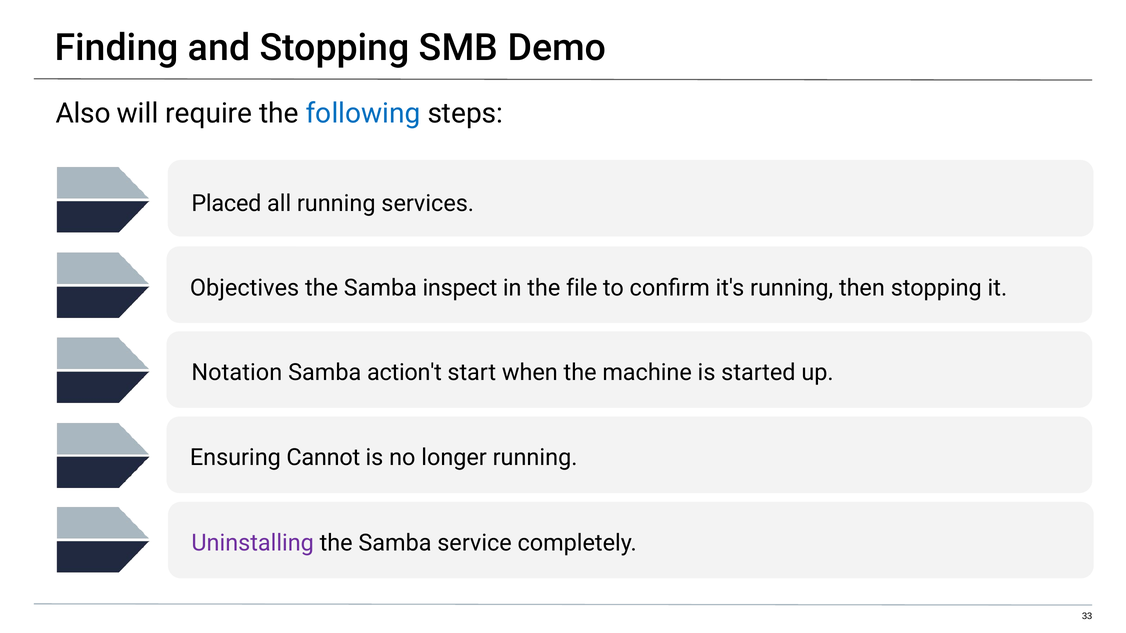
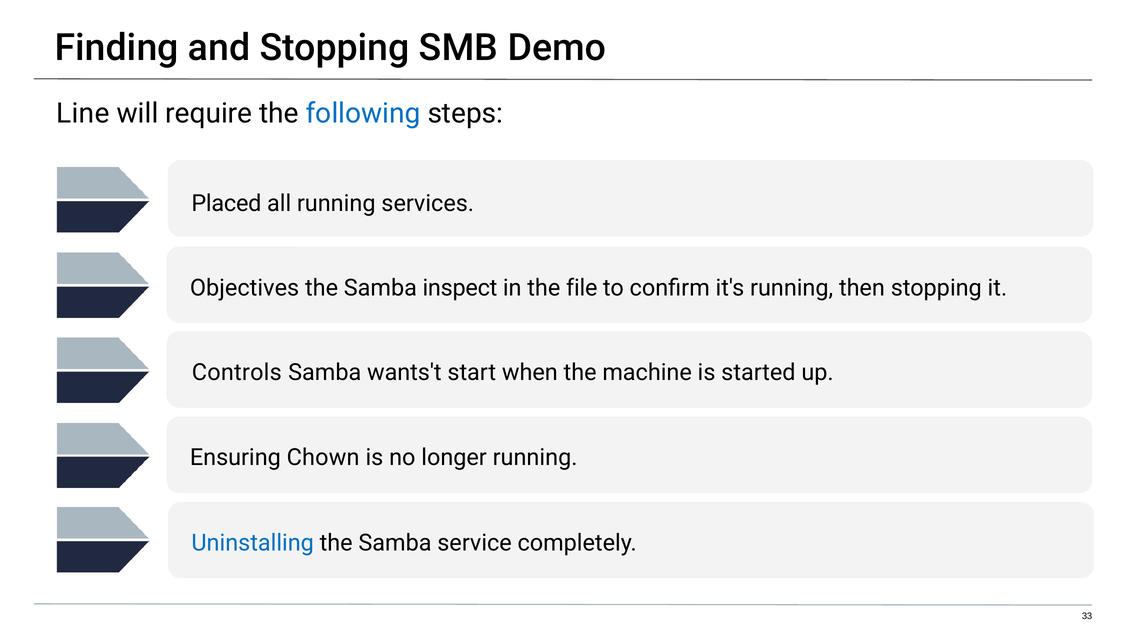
Also: Also -> Line (83, 113)
Notation: Notation -> Controls (237, 373)
action't: action't -> wants't (404, 373)
Cannot: Cannot -> Chown (323, 458)
Uninstalling colour: purple -> blue (253, 543)
